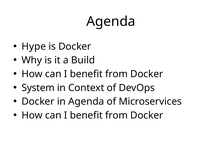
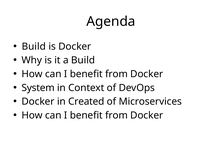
Hype: Hype -> Build (34, 47)
in Agenda: Agenda -> Created (86, 102)
